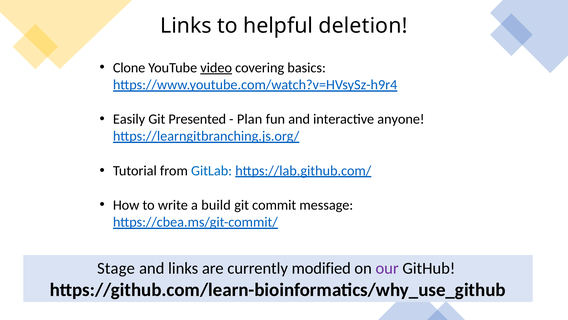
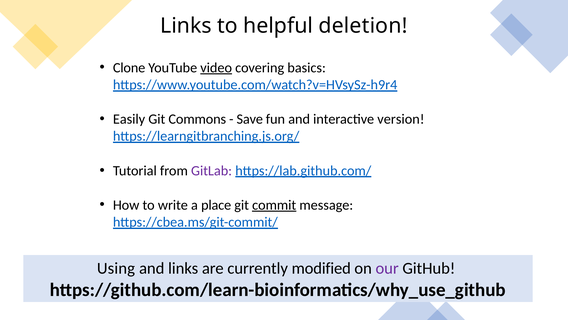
Presented: Presented -> Commons (197, 119)
Plan: Plan -> Save (250, 119)
anyone: anyone -> version (401, 119)
GitLab colour: blue -> purple (212, 170)
build: build -> place (216, 205)
commit underline: none -> present (274, 205)
Stage: Stage -> Using (116, 268)
